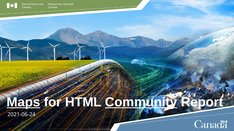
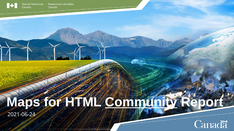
Maps underline: present -> none (23, 103)
